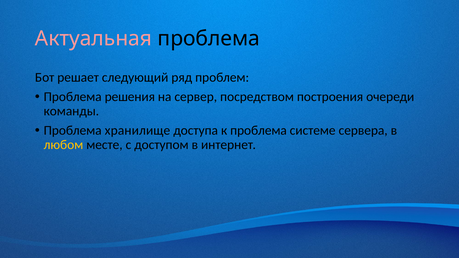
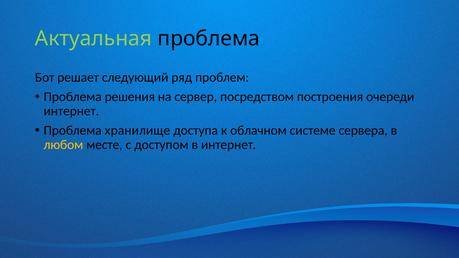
Актуальная colour: pink -> light green (94, 39)
команды: команды -> интернет (71, 111)
к проблема: проблема -> облачном (258, 131)
